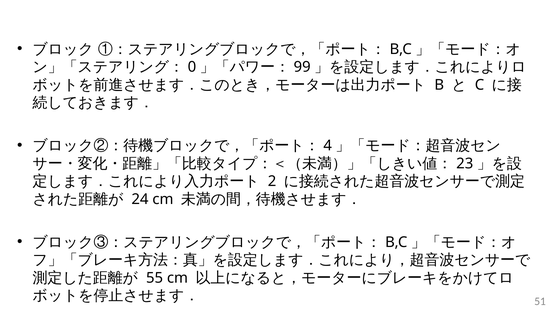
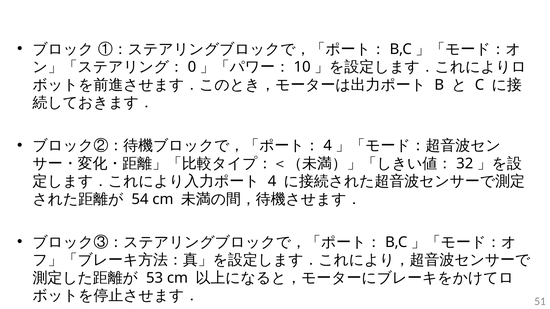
99: 99 -> 10 (302, 67)
23: 23 -> 32 (465, 164)
2: 2 -> 4 (272, 182)
24: 24 -> 54 (140, 199)
55: 55 -> 53 (155, 278)
